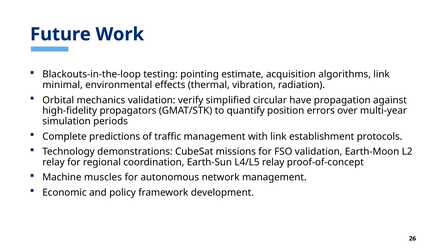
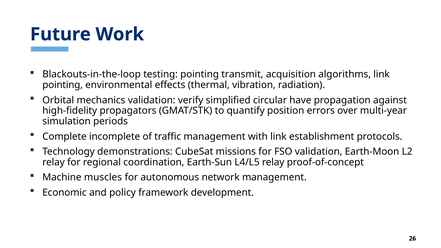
estimate: estimate -> transmit (242, 74)
minimal: minimal -> pointing (63, 85)
predictions: predictions -> incomplete (115, 136)
